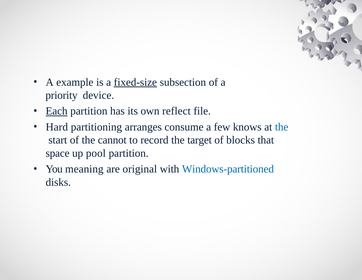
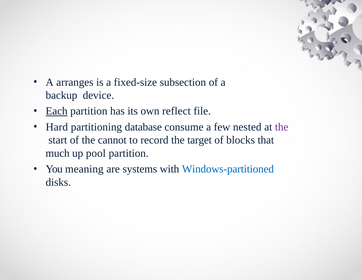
example: example -> arranges (75, 82)
fixed-size underline: present -> none (135, 82)
priority: priority -> backup (61, 95)
arranges: arranges -> database (143, 127)
knows: knows -> nested (247, 127)
the colour: blue -> purple (282, 127)
space: space -> much (58, 153)
original: original -> systems (140, 169)
